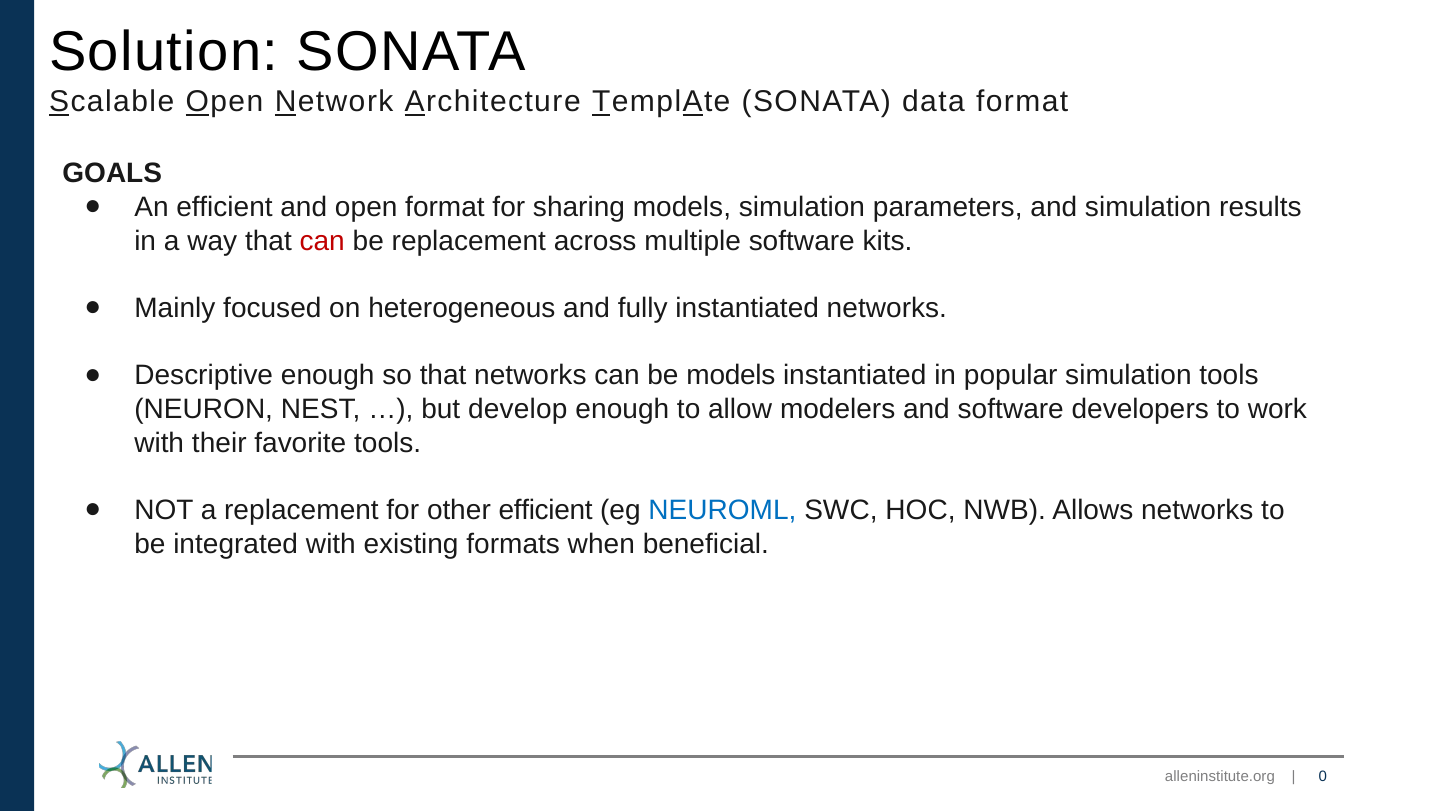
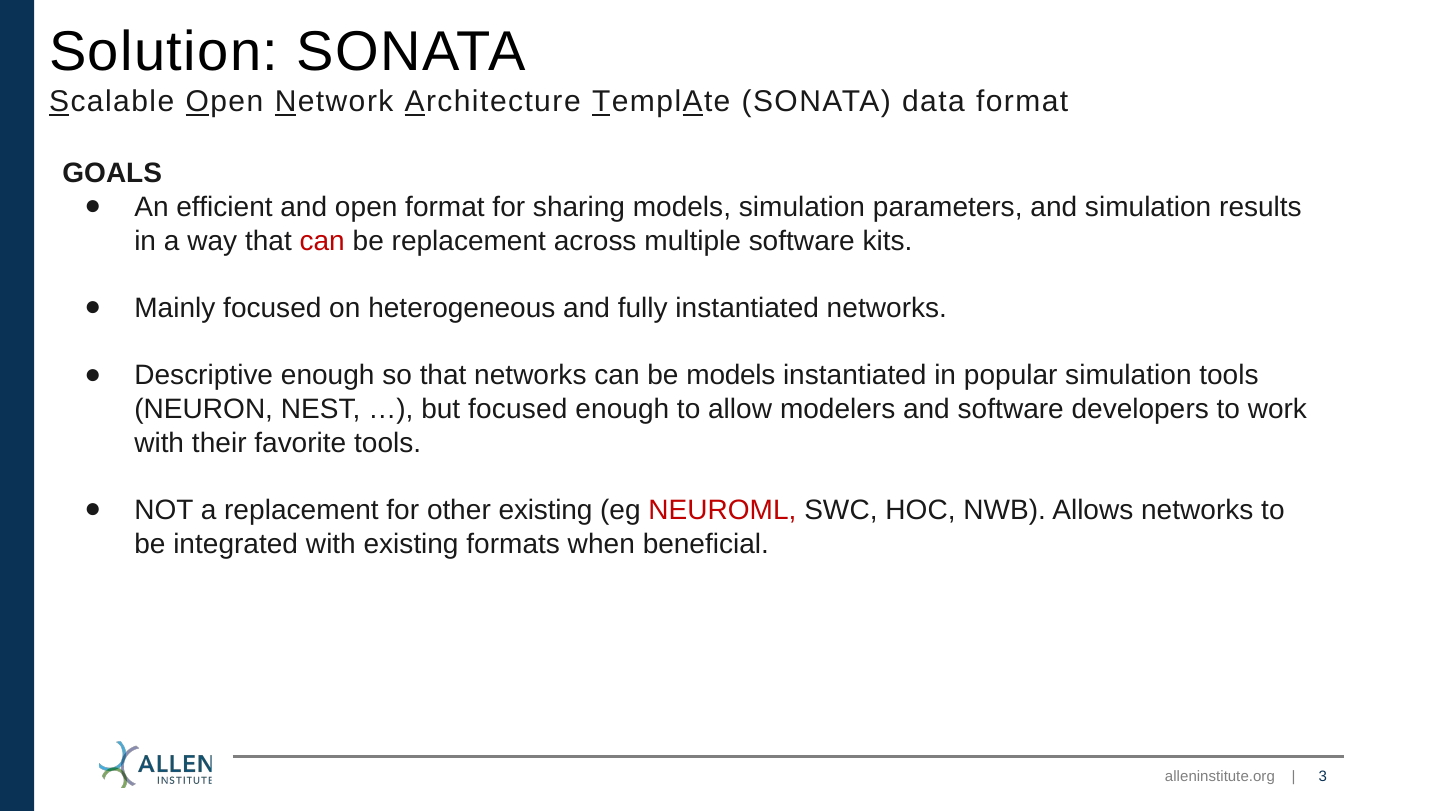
but develop: develop -> focused (518, 409)
other efficient: efficient -> existing (546, 510)
NEUROML colour: blue -> red (722, 510)
0: 0 -> 3 (1323, 776)
